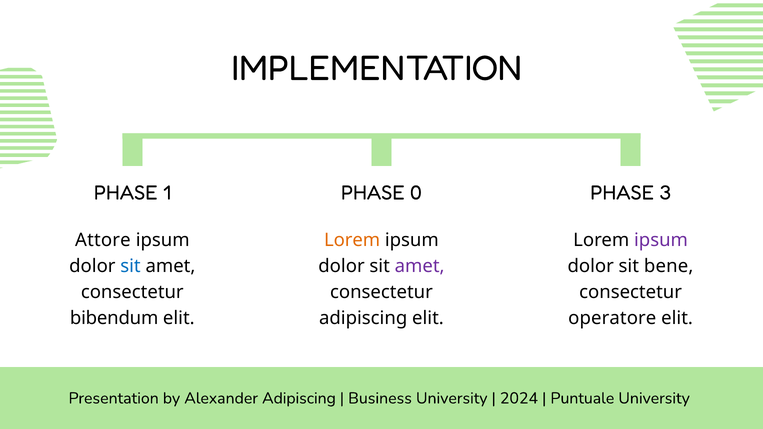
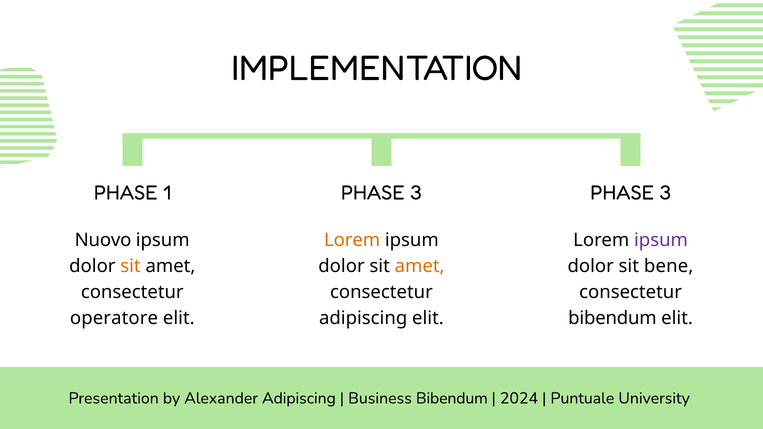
0: 0 -> 3 (416, 193)
Attore: Attore -> Nuovo (103, 240)
sit colour: blue -> orange (130, 266)
amet colour: purple -> orange (420, 266)
bibendum: bibendum -> operatore (114, 318)
operatore: operatore -> bibendum (612, 318)
Business University: University -> Bibendum (452, 398)
